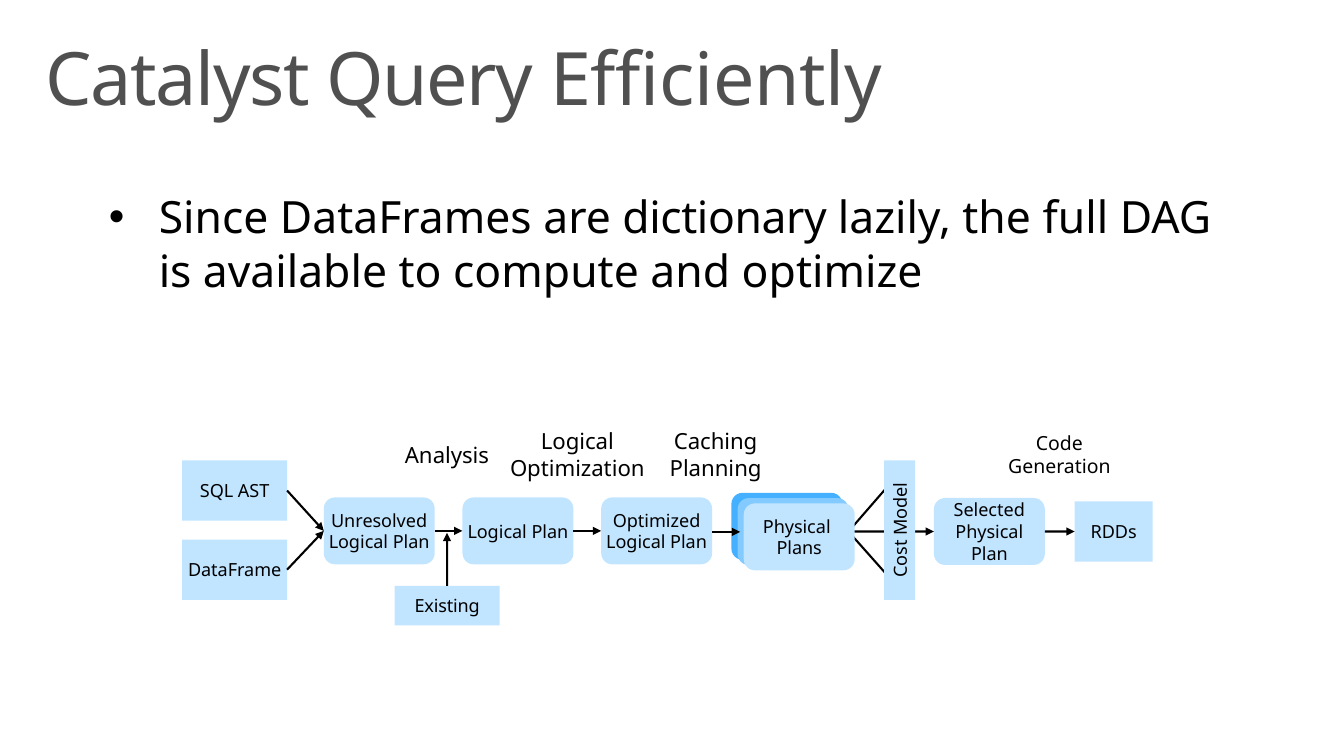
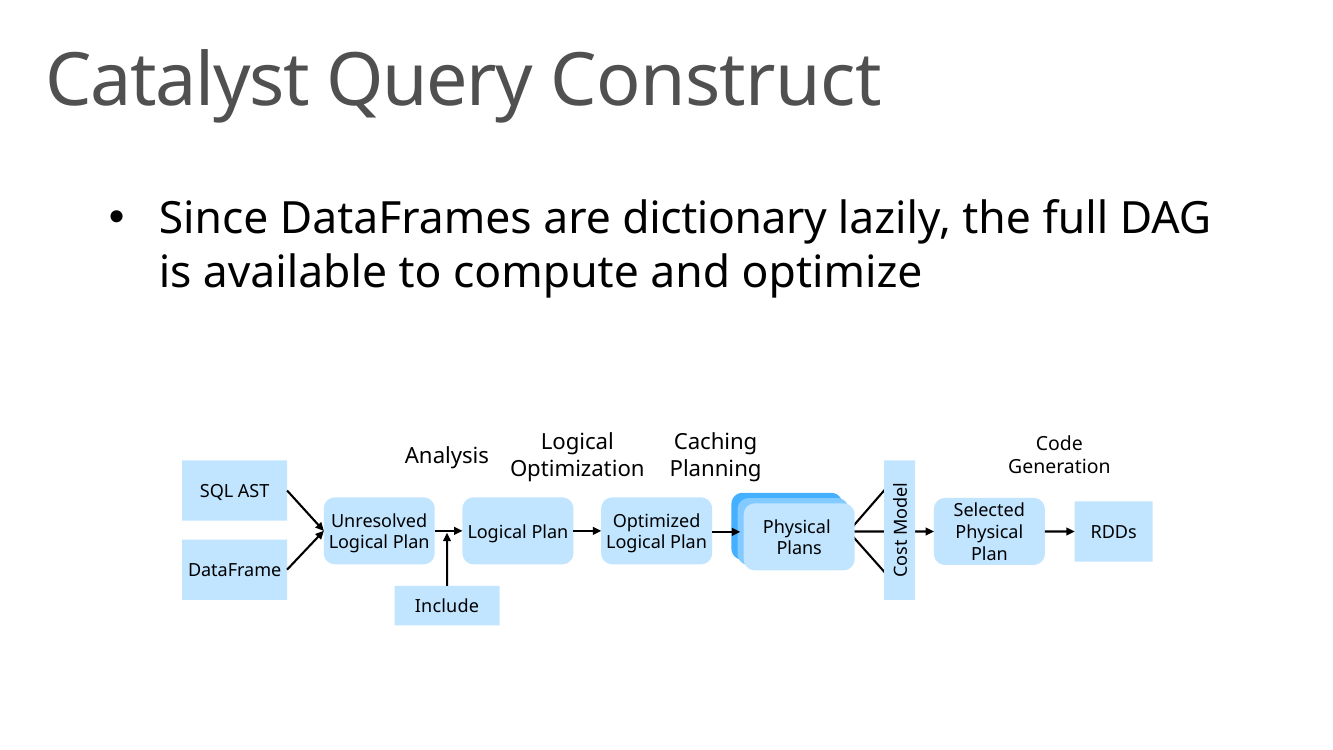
Efficiently: Efficiently -> Construct (716, 81)
Existing: Existing -> Include (447, 607)
